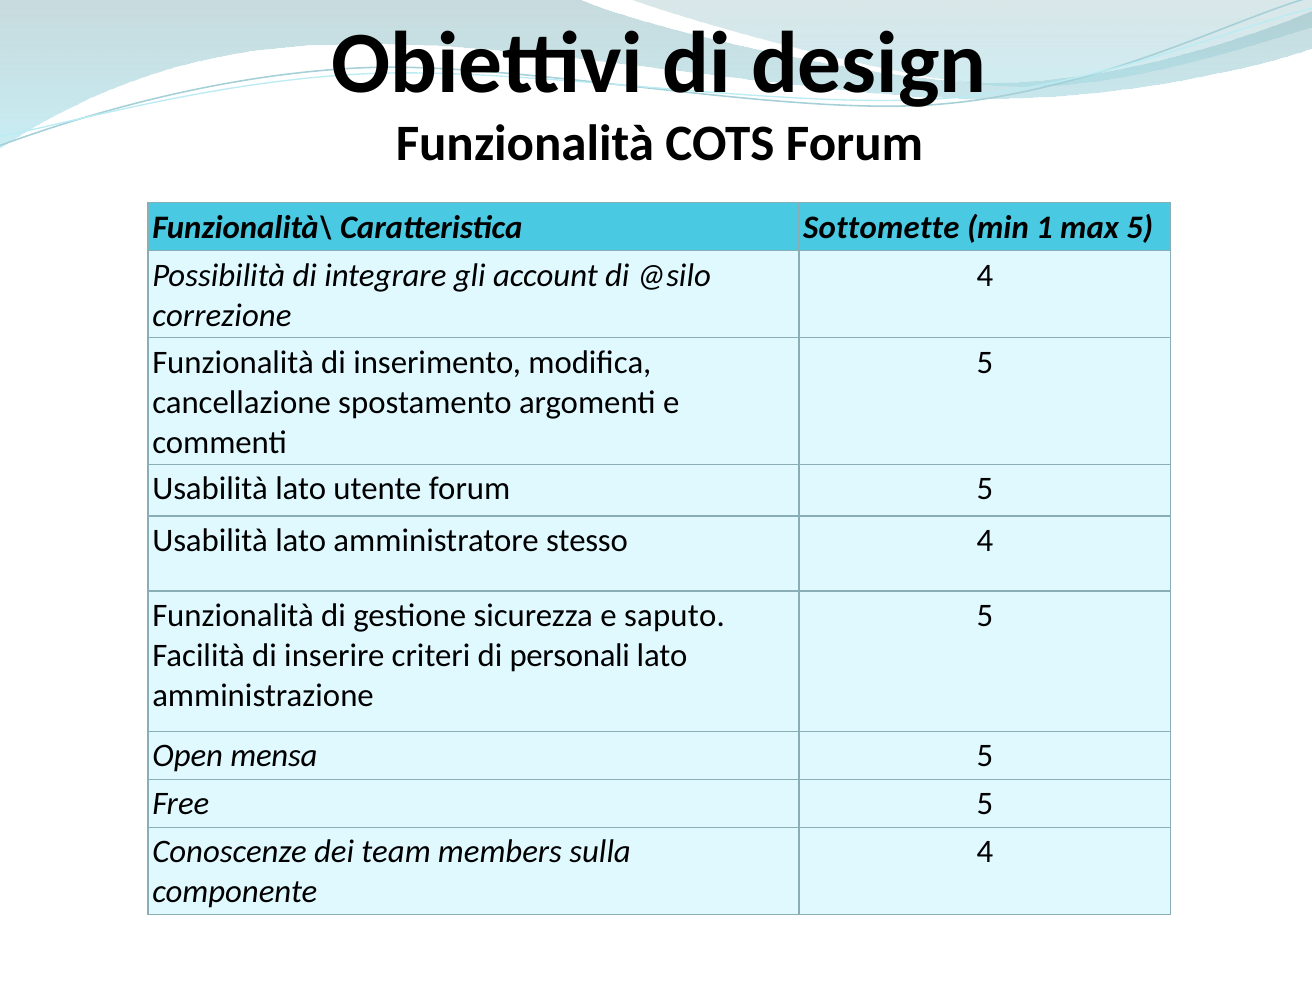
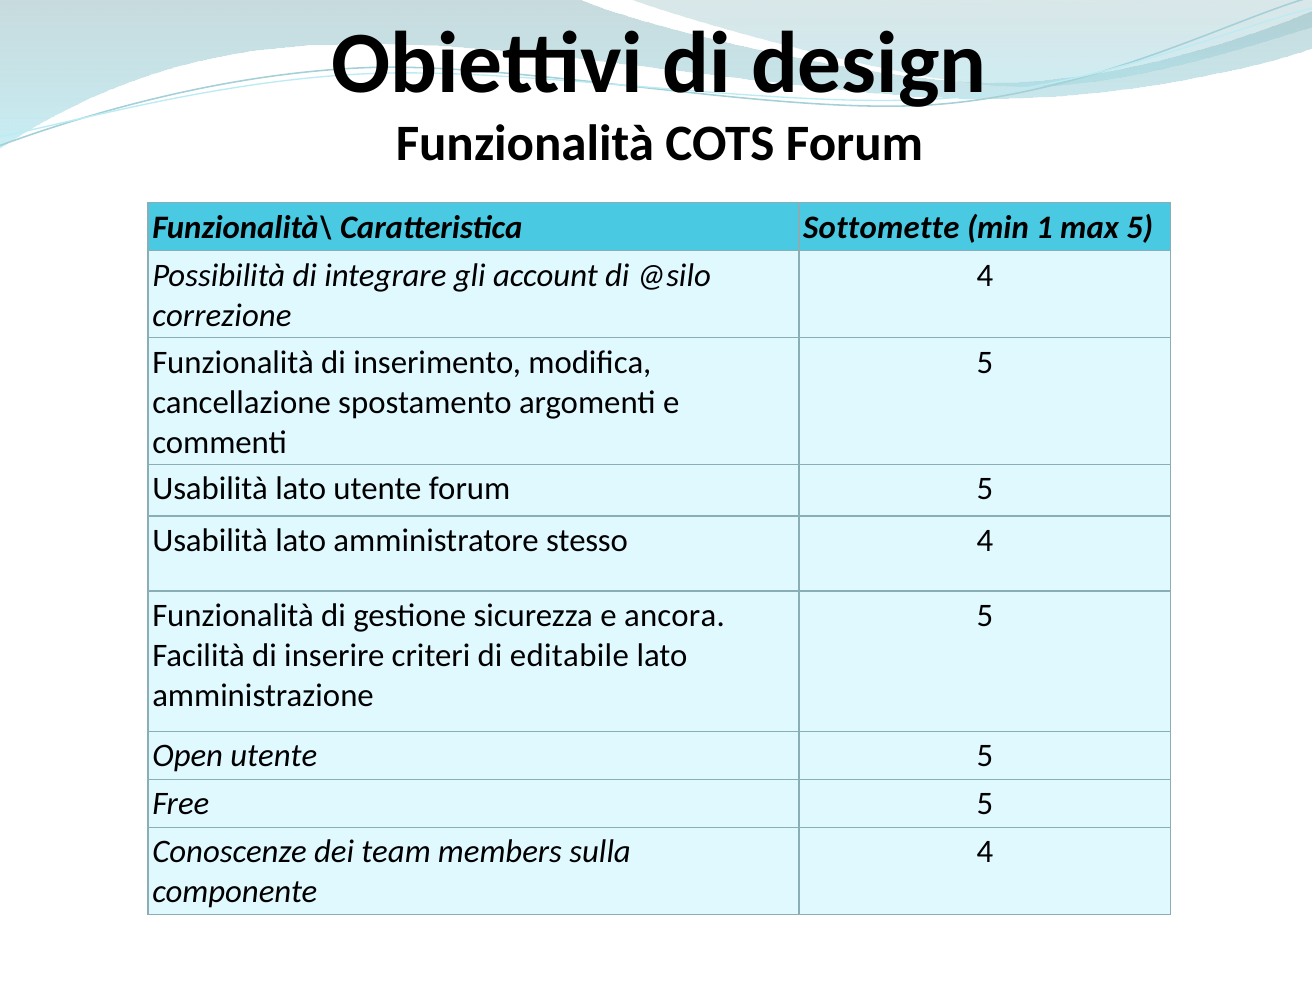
saputo: saputo -> ancora (674, 616)
personali: personali -> editabile (569, 656)
Open mensa: mensa -> utente (274, 756)
